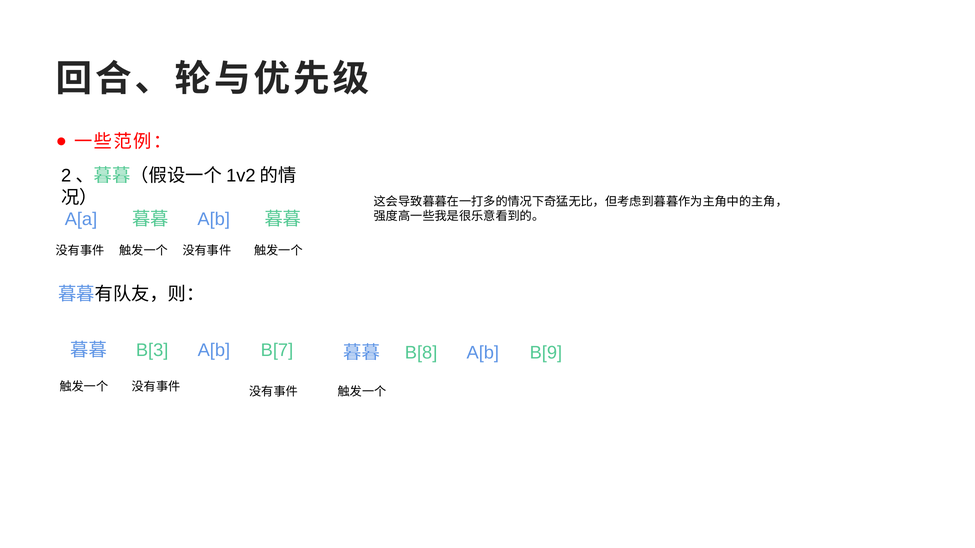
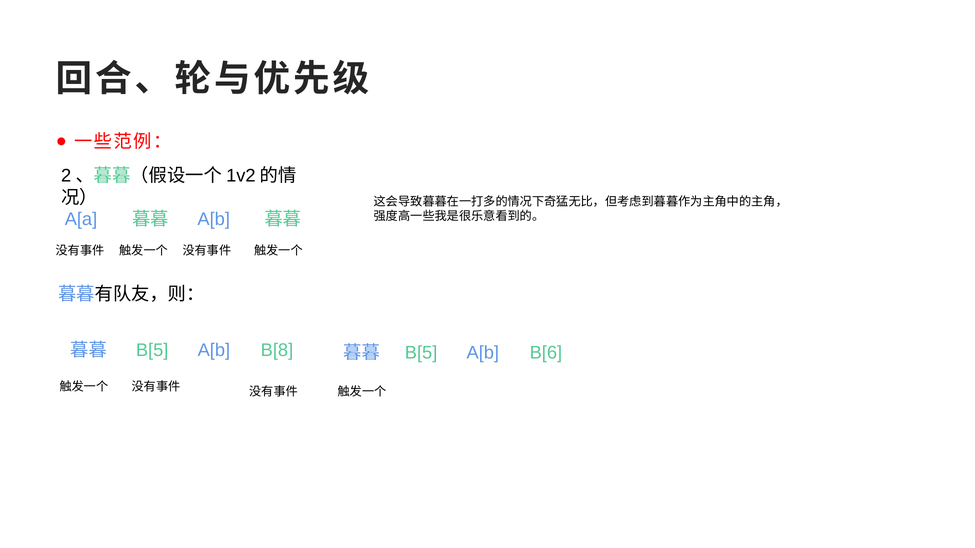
B[3: B[3 -> B[5 (152, 351)
B[7: B[7 -> B[8 (277, 351)
B[8: B[8 -> B[5 (421, 353)
B[9: B[9 -> B[6 (546, 353)
